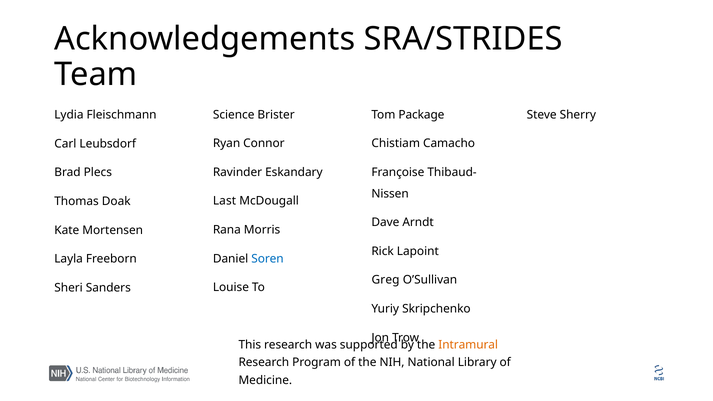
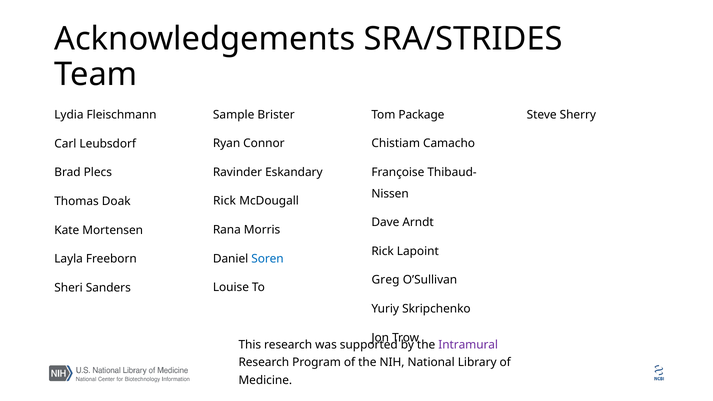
Science: Science -> Sample (234, 115)
Last: Last -> Rick (224, 201)
Intramural colour: orange -> purple (468, 345)
